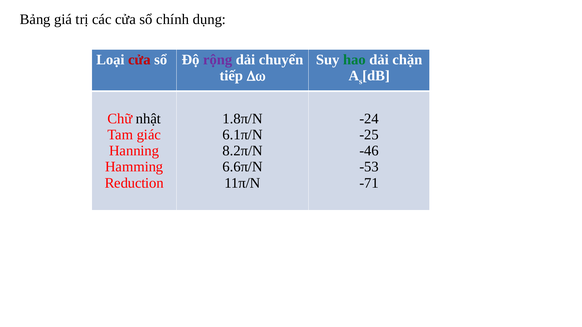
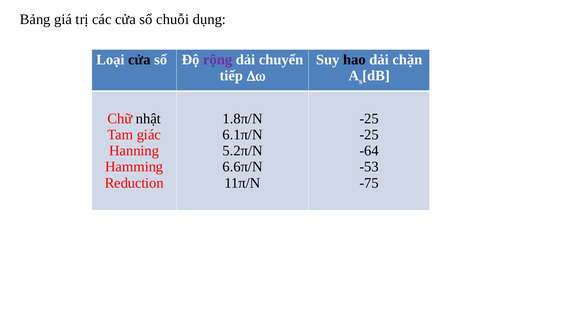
chính: chính -> chuỗi (173, 19)
cửa colour: red -> black (139, 60)
hao colour: green -> black (354, 60)
-24: -24 -> -25 (369, 119)
8.2π/N: 8.2π/N -> 5.2π/N (243, 151)
-46: -46 -> -64 (369, 151)
-71: -71 -> -75 (369, 183)
